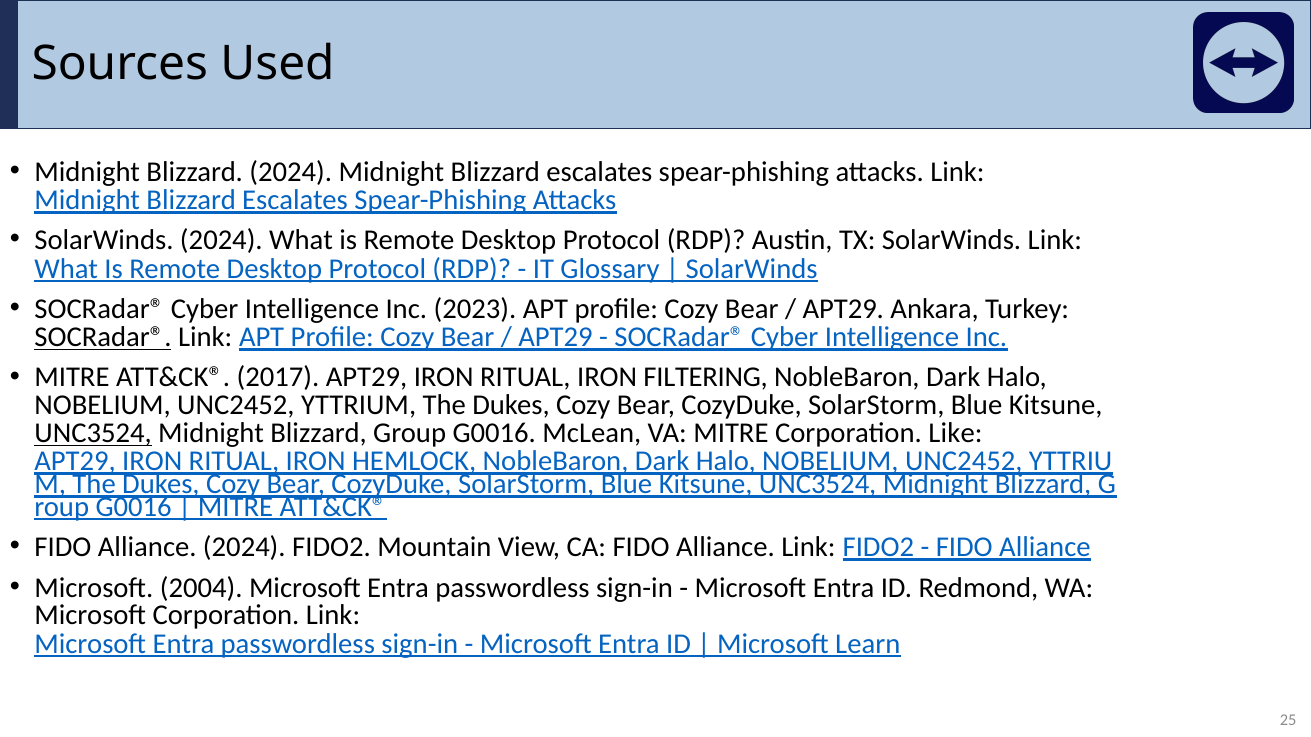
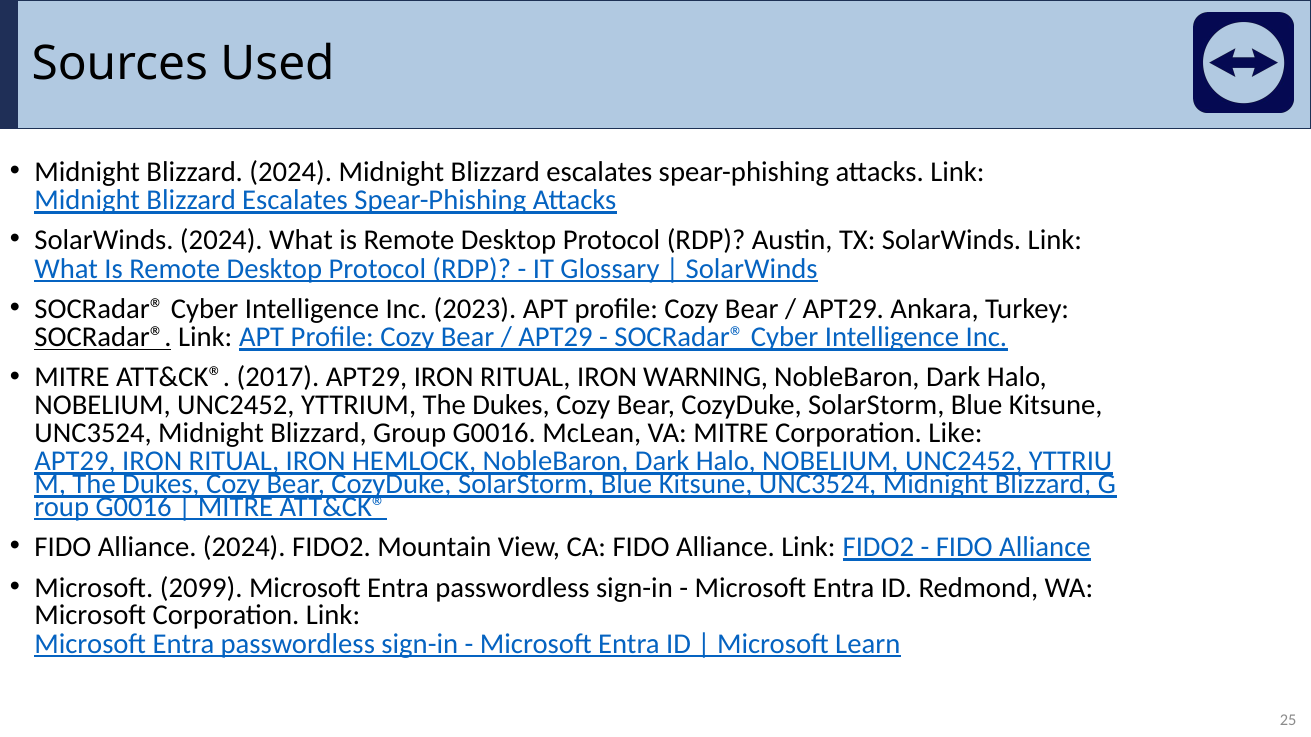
FILTERING: FILTERING -> WARNING (706, 378)
UNC3524 underline: present -> none (93, 433)
2004: 2004 -> 2099 (201, 588)
